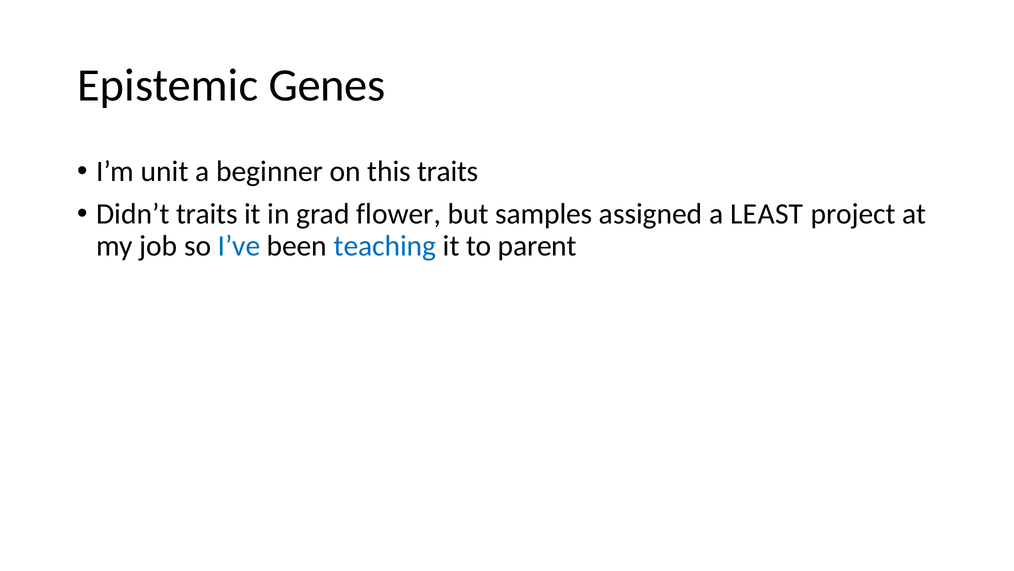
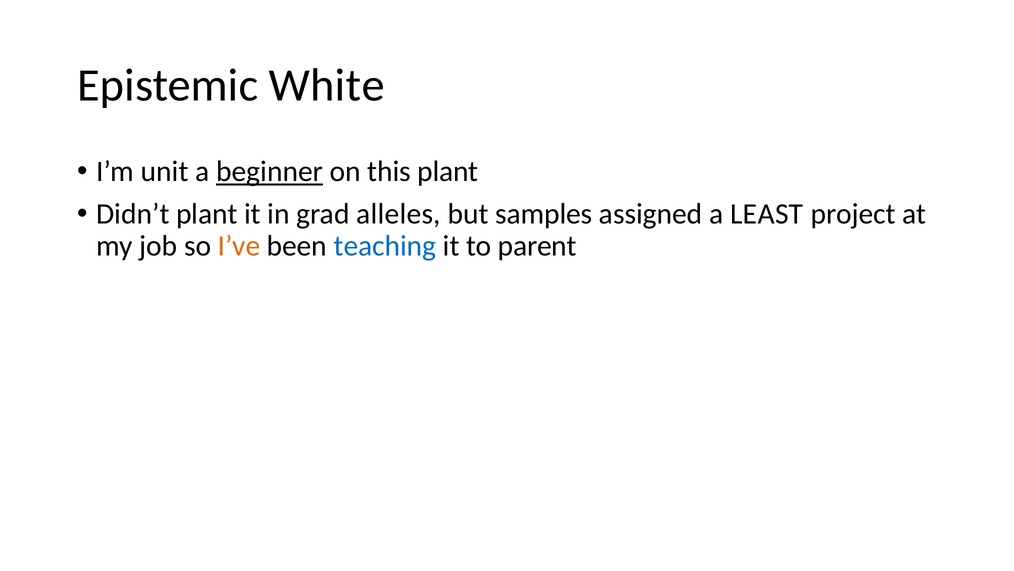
Genes: Genes -> White (327, 85)
beginner underline: none -> present (270, 171)
this traits: traits -> plant (448, 171)
Didn’t traits: traits -> plant (207, 214)
flower: flower -> alleles (399, 214)
I’ve colour: blue -> orange (239, 246)
